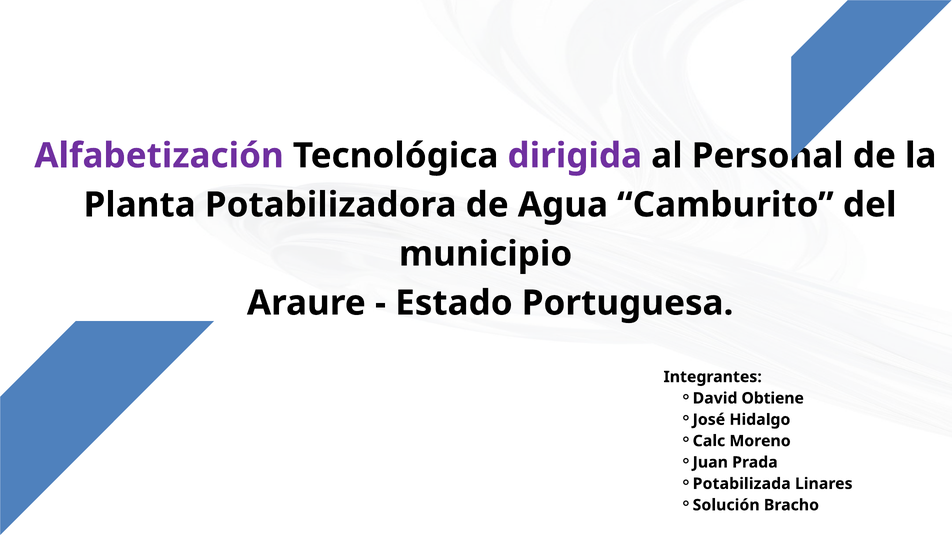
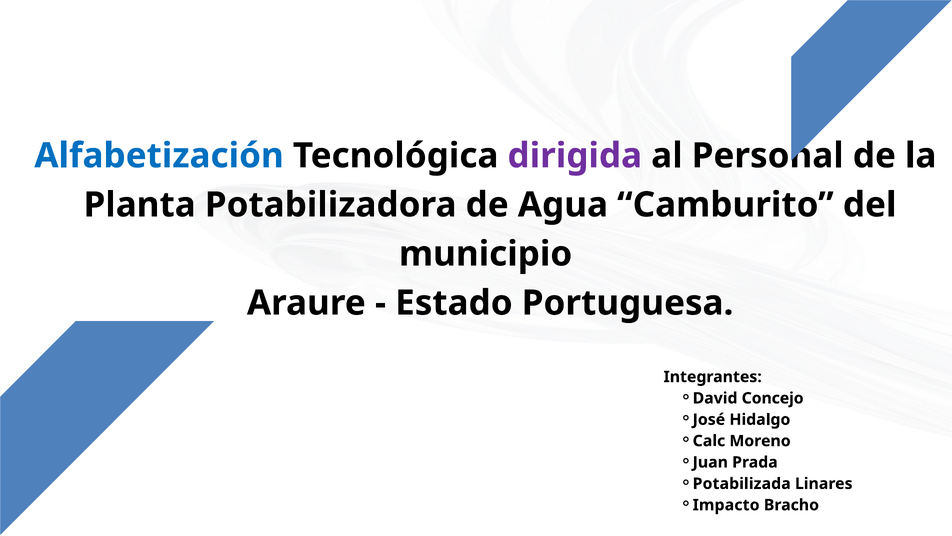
Alfabetización colour: purple -> blue (159, 156)
Obtiene: Obtiene -> Concejo (773, 398)
Solución: Solución -> Impacto (726, 505)
